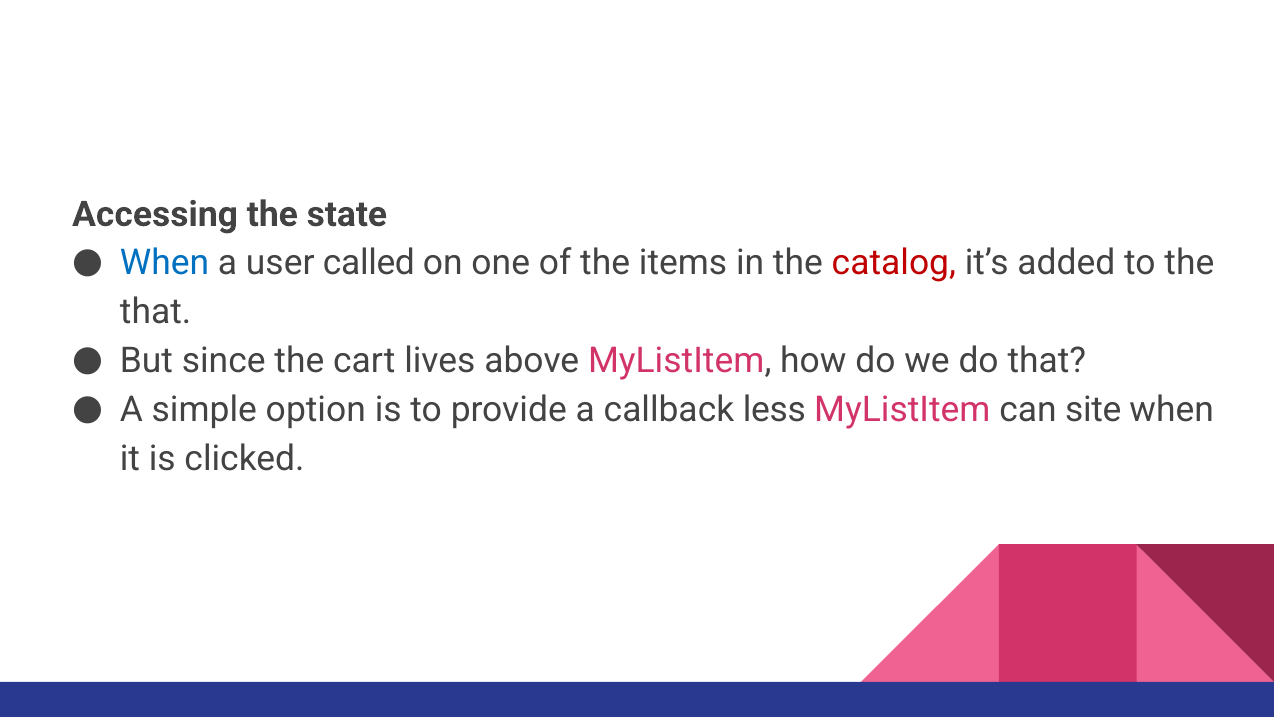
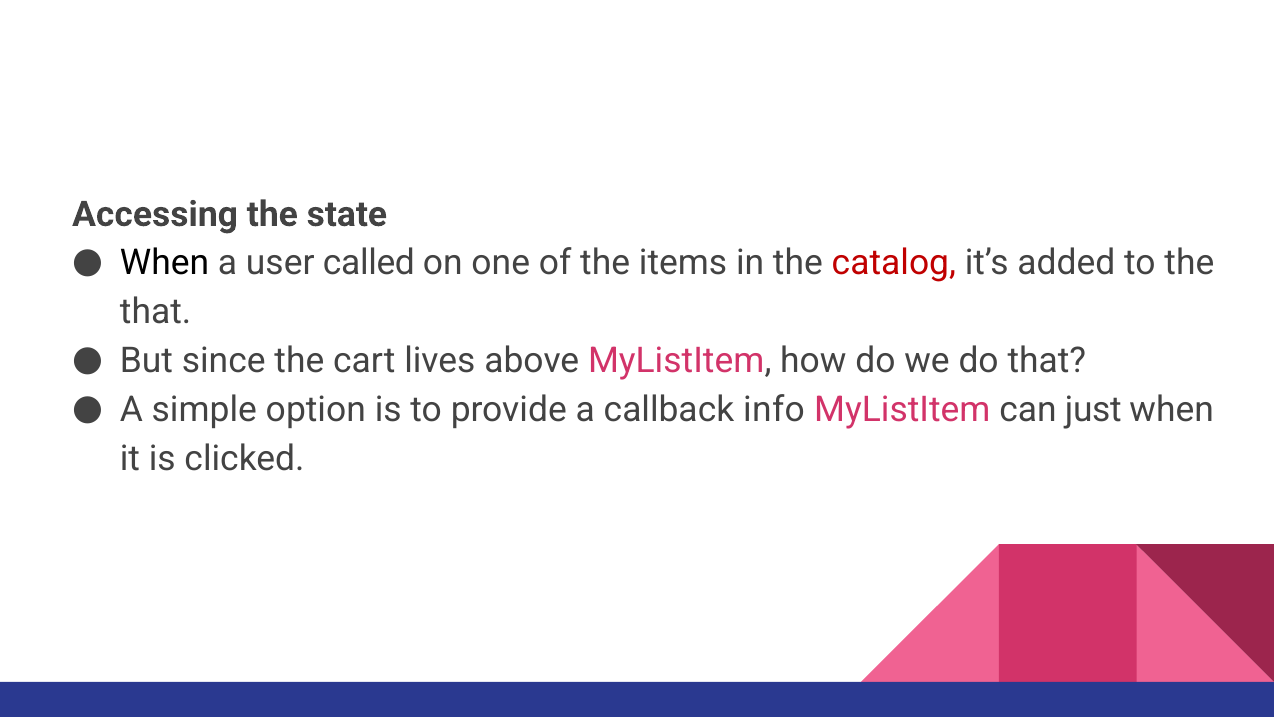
When colour: blue -> black (164, 263)
less: less -> info (774, 410)
site: site -> just (1093, 410)
